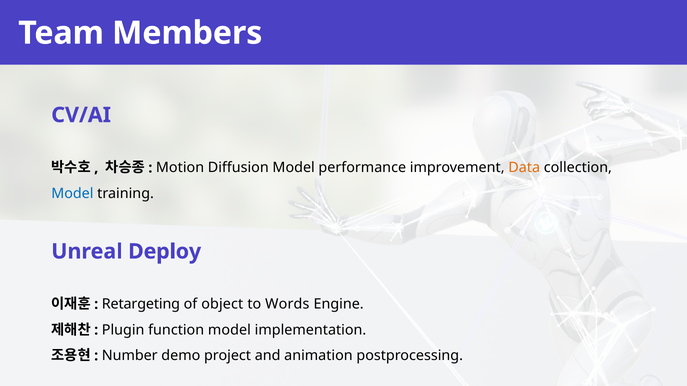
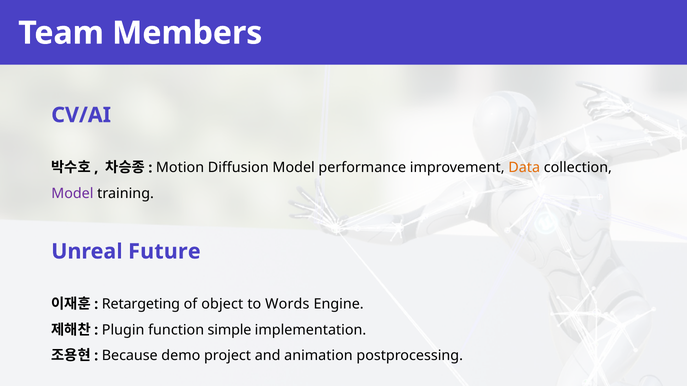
Model colour: blue -> purple (72, 194)
Deploy: Deploy -> Future (164, 252)
function model: model -> simple (230, 330)
Number: Number -> Because (130, 356)
